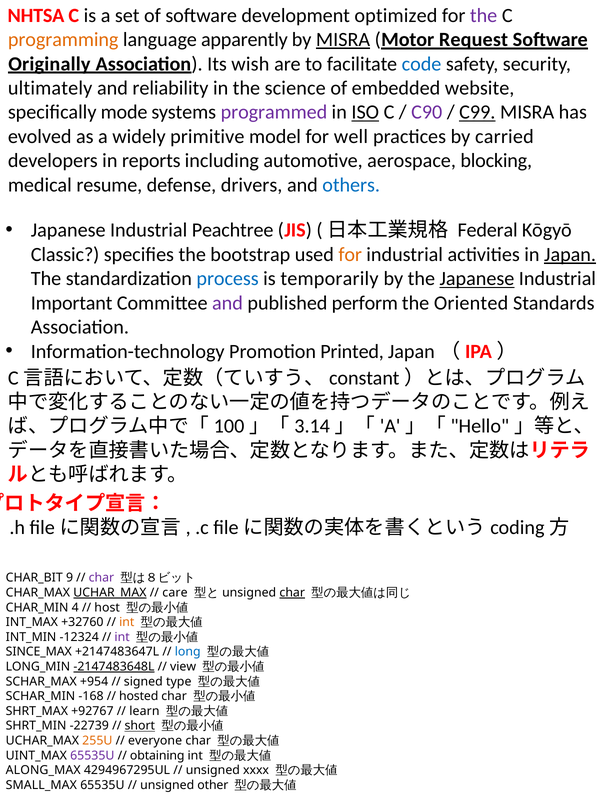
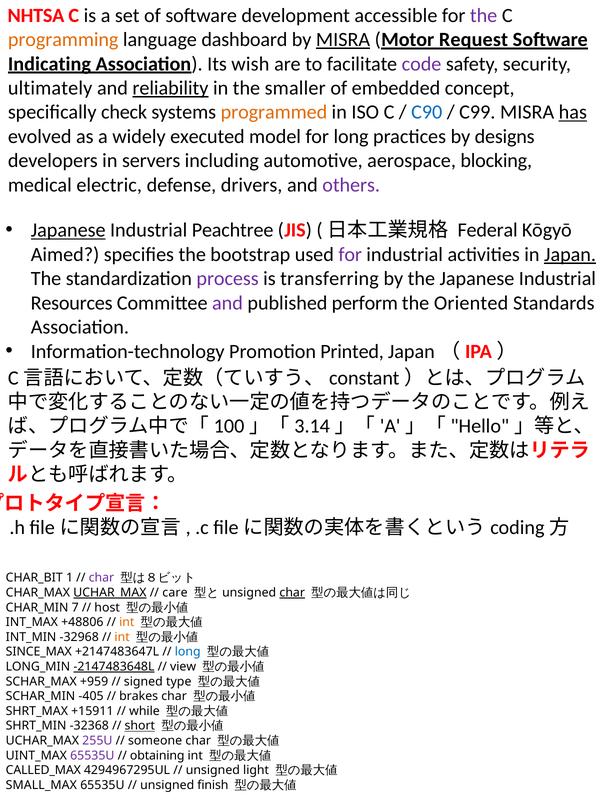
optimized: optimized -> accessible (396, 15)
apparently: apparently -> dashboard (244, 40)
Originally: Originally -> Indicating (49, 64)
code colour: blue -> purple (422, 64)
reliability underline: none -> present (170, 88)
science: science -> smaller (295, 88)
website: website -> concept (480, 88)
mode: mode -> check (124, 112)
programmed colour: purple -> orange (274, 112)
ISO underline: present -> none (365, 112)
C90 colour: purple -> blue (427, 112)
C99 underline: present -> none (477, 112)
has underline: none -> present (573, 112)
primitive: primitive -> executed (207, 136)
for well: well -> long (351, 136)
carried: carried -> designs (505, 136)
reports: reports -> servers (151, 161)
resume: resume -> electric (109, 185)
others colour: blue -> purple (351, 185)
Japanese underline: none -> present (68, 230)
Classic: Classic -> Aimed (65, 254)
for colour: orange -> purple (350, 254)
process colour: blue -> purple (228, 279)
temporarily: temporarily -> transferring (329, 279)
Japanese underline: present -> none (477, 279)
Important: Important -> Resources (72, 303)
9: 9 -> 1 (70, 578)
4: 4 -> 7 (75, 607)
+32760: +32760 -> +48806 (82, 622)
-12324: -12324 -> -32968 (79, 637)
int colour: purple -> orange (122, 637)
+954: +954 -> +959 (94, 681)
-168: -168 -> -405 (91, 696)
hosted: hosted -> brakes (139, 696)
+92767: +92767 -> +15911 (92, 711)
learn: learn -> while (145, 711)
-22739: -22739 -> -32368 (89, 726)
255U colour: orange -> purple (97, 740)
everyone: everyone -> someone (155, 740)
ALONG_MAX: ALONG_MAX -> CALLED_MAX (43, 770)
xxxx: xxxx -> light (256, 770)
other: other -> finish (213, 785)
